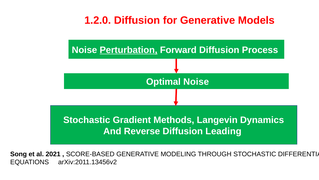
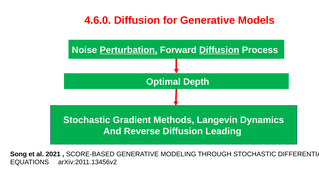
1.2.0: 1.2.0 -> 4.6.0 (98, 20)
Diffusion underline: none -> present (219, 50)
Optimal Noise: Noise -> Depth (196, 82)
